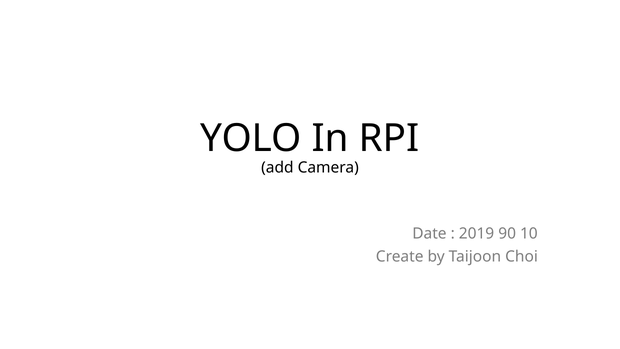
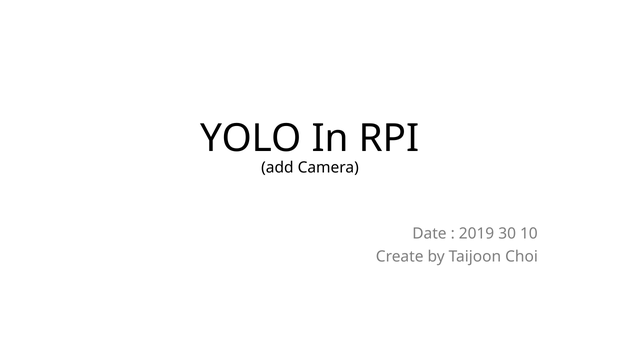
90: 90 -> 30 (507, 233)
